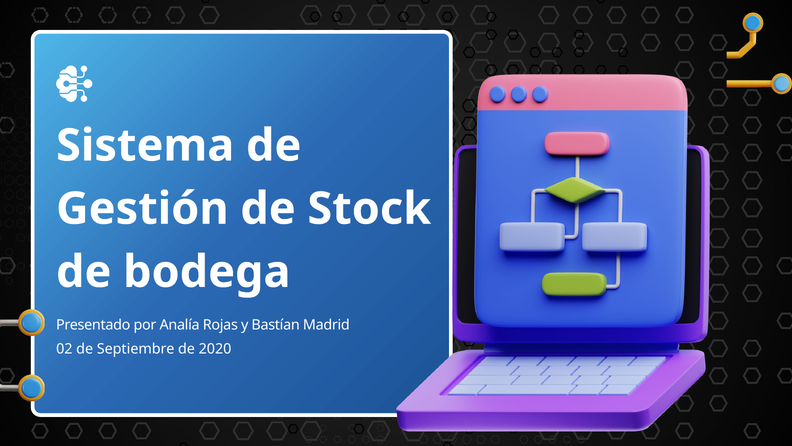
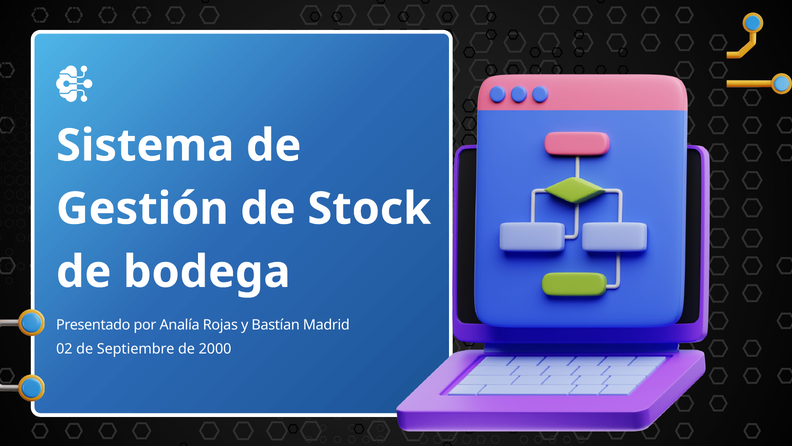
2020: 2020 -> 2000 (215, 349)
